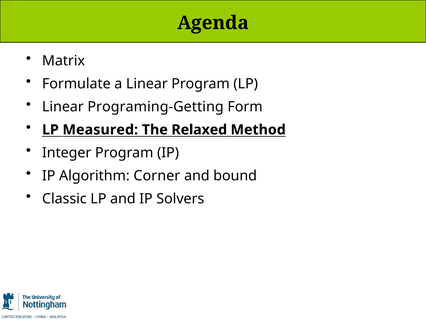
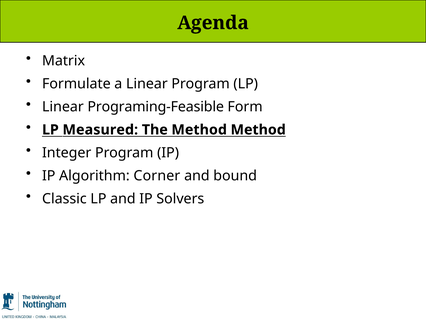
Programing-Getting: Programing-Getting -> Programing-Feasible (156, 107)
The Relaxed: Relaxed -> Method (199, 130)
